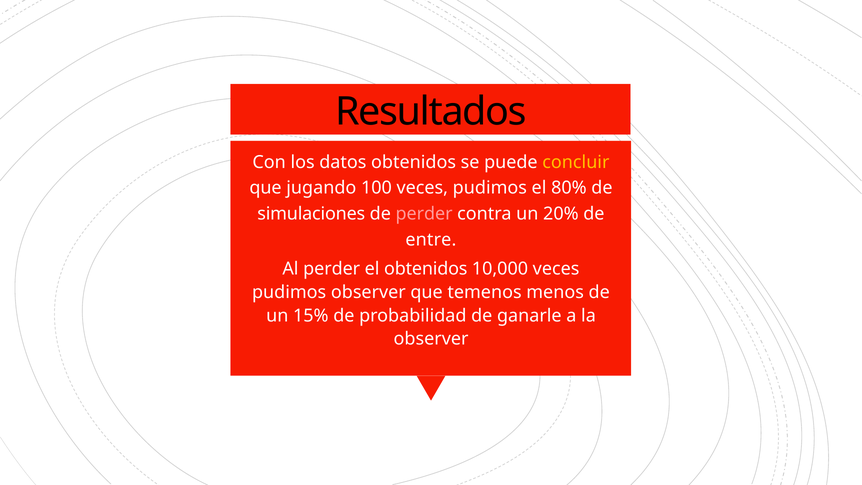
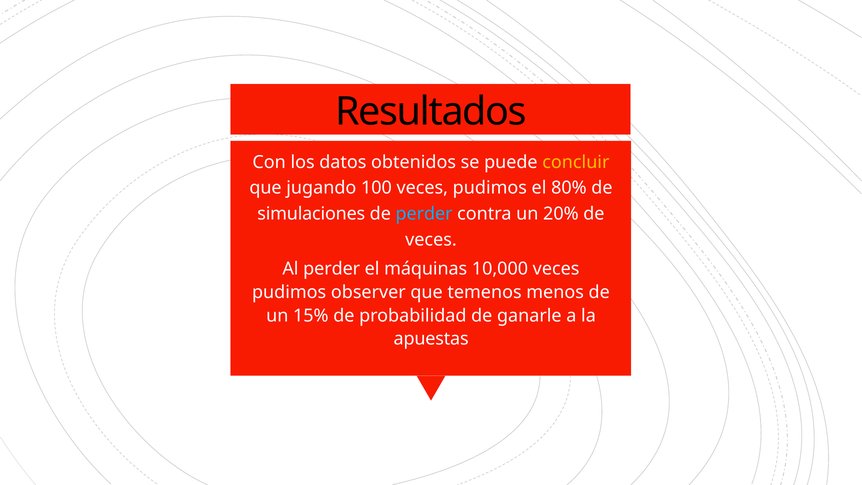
perder colour: pink -> light blue (424, 214)
entre: entre -> veces (431, 240)
el obtenidos: obtenidos -> máquinas (426, 269)
observer: observer -> apuestas (431, 339)
